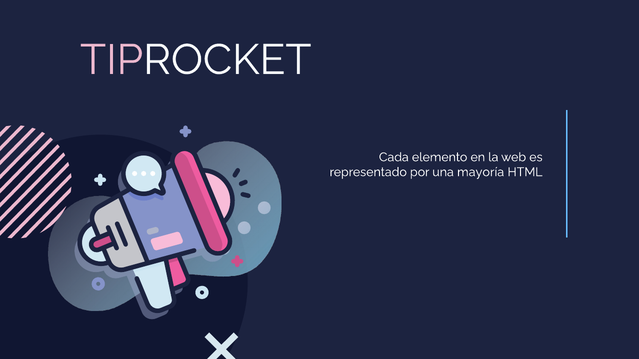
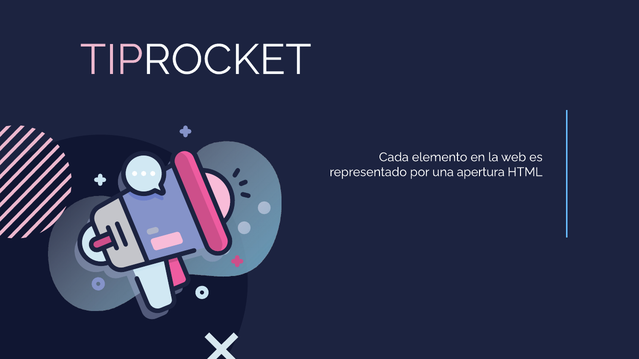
mayoría: mayoría -> apertura (481, 172)
